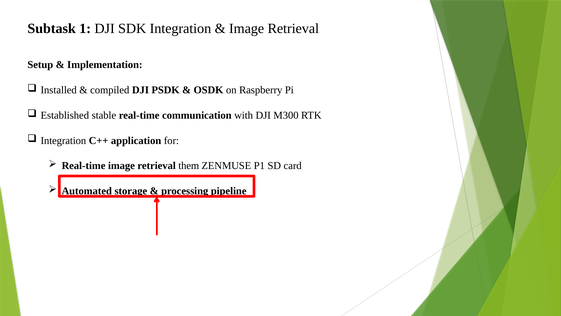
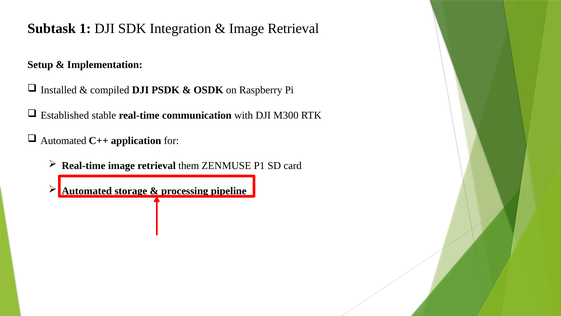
Integration: Integration -> Automated (63, 140)
